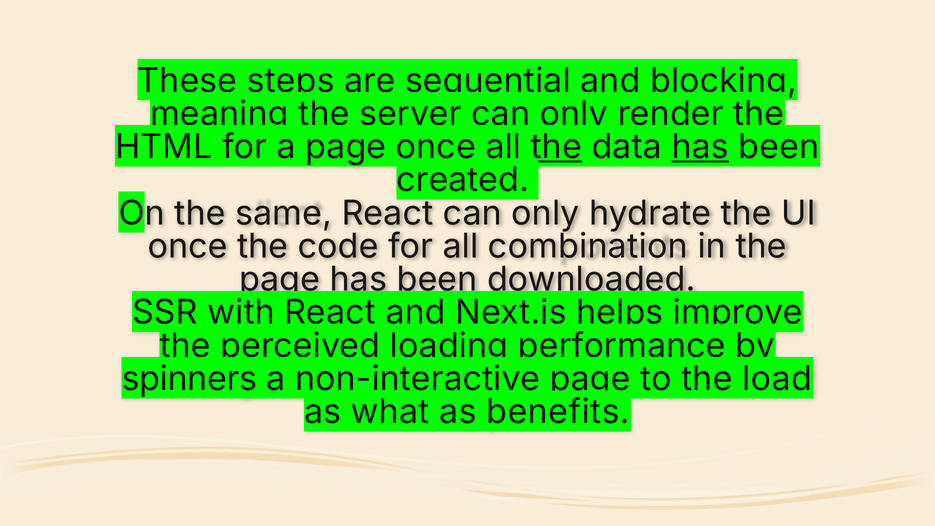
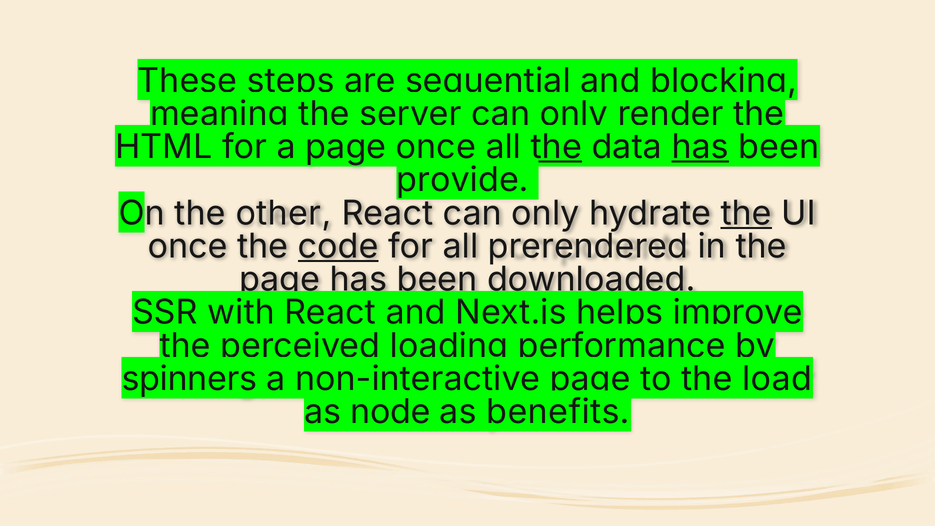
created: created -> provide (463, 180)
same: same -> other (283, 213)
the underline: none -> present (746, 213)
code underline: none -> present (338, 246)
combination: combination -> prerendered (588, 246)
what: what -> node (390, 412)
